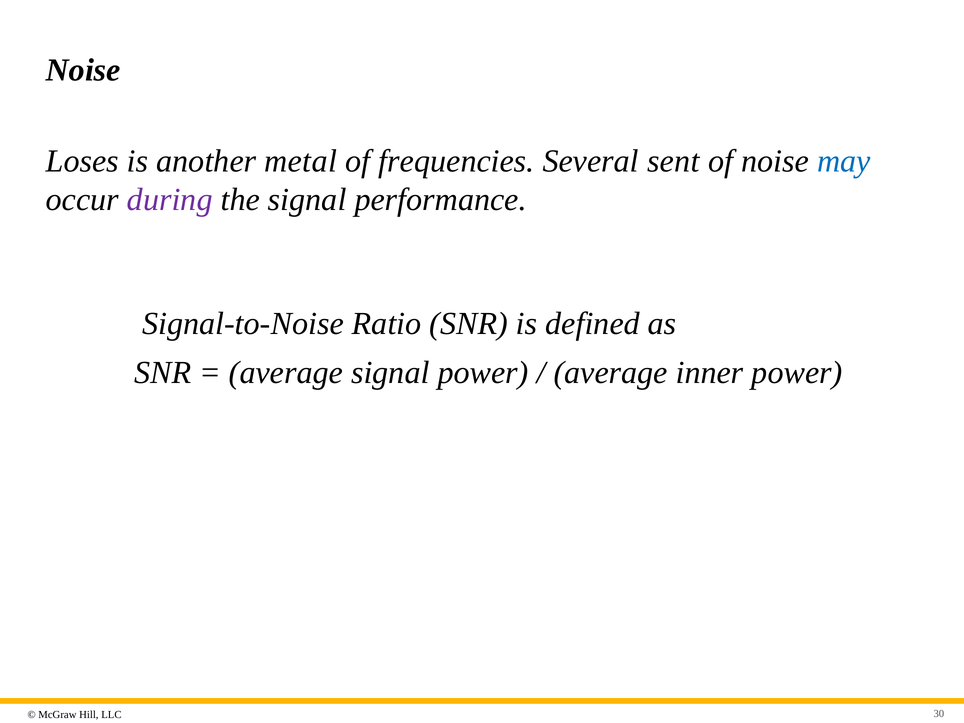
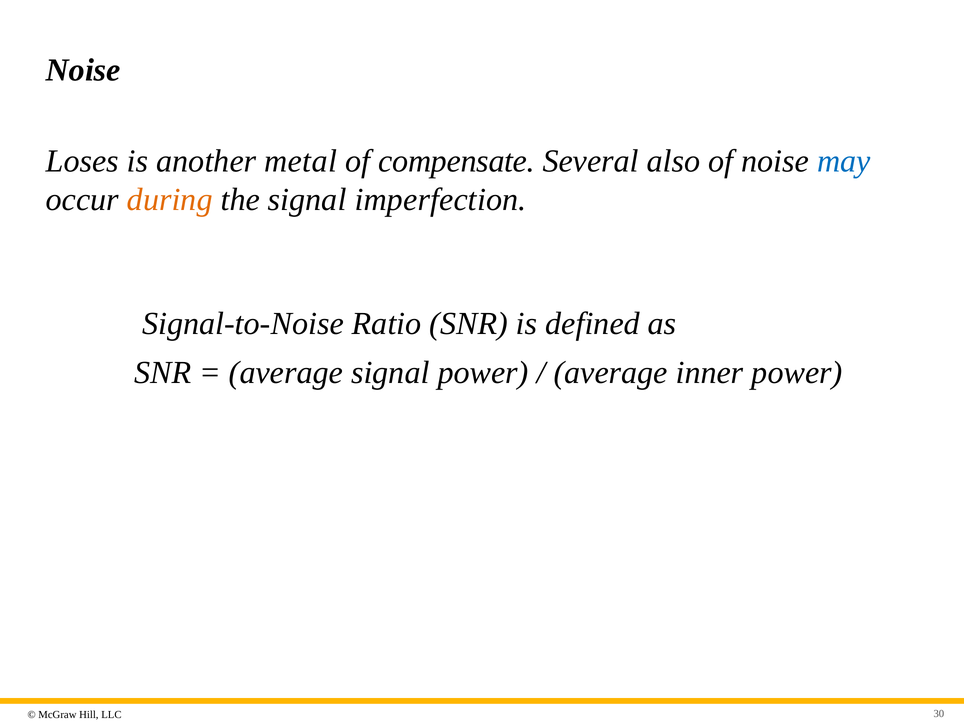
frequencies: frequencies -> compensate (457, 161)
sent: sent -> also (674, 161)
during colour: purple -> orange (170, 199)
performance: performance -> imperfection (441, 199)
